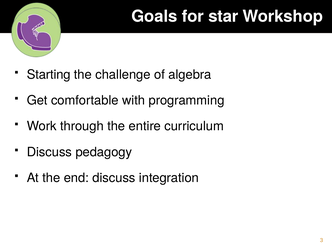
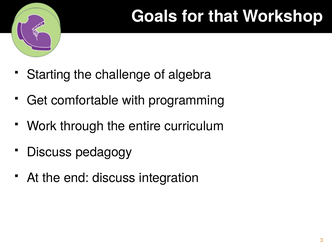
star: star -> that (223, 16)
